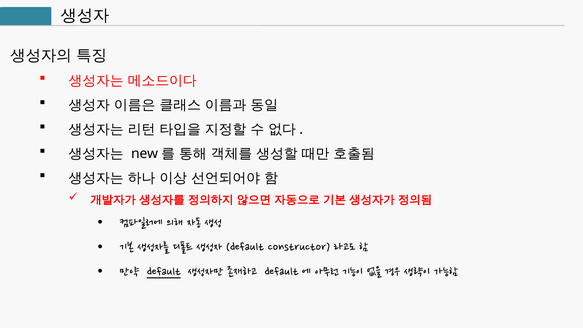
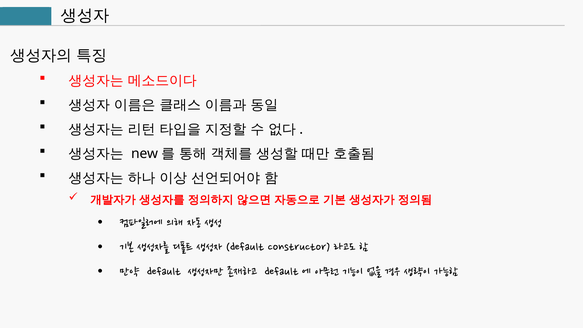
default underline: present -> none (164, 272)
